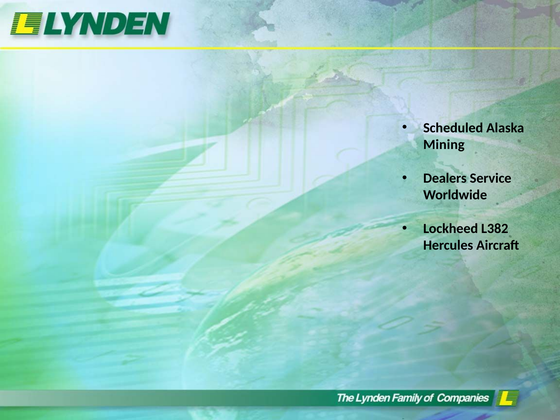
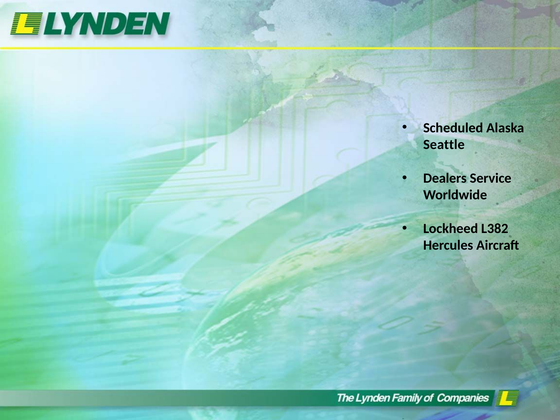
Mining: Mining -> Seattle (444, 145)
